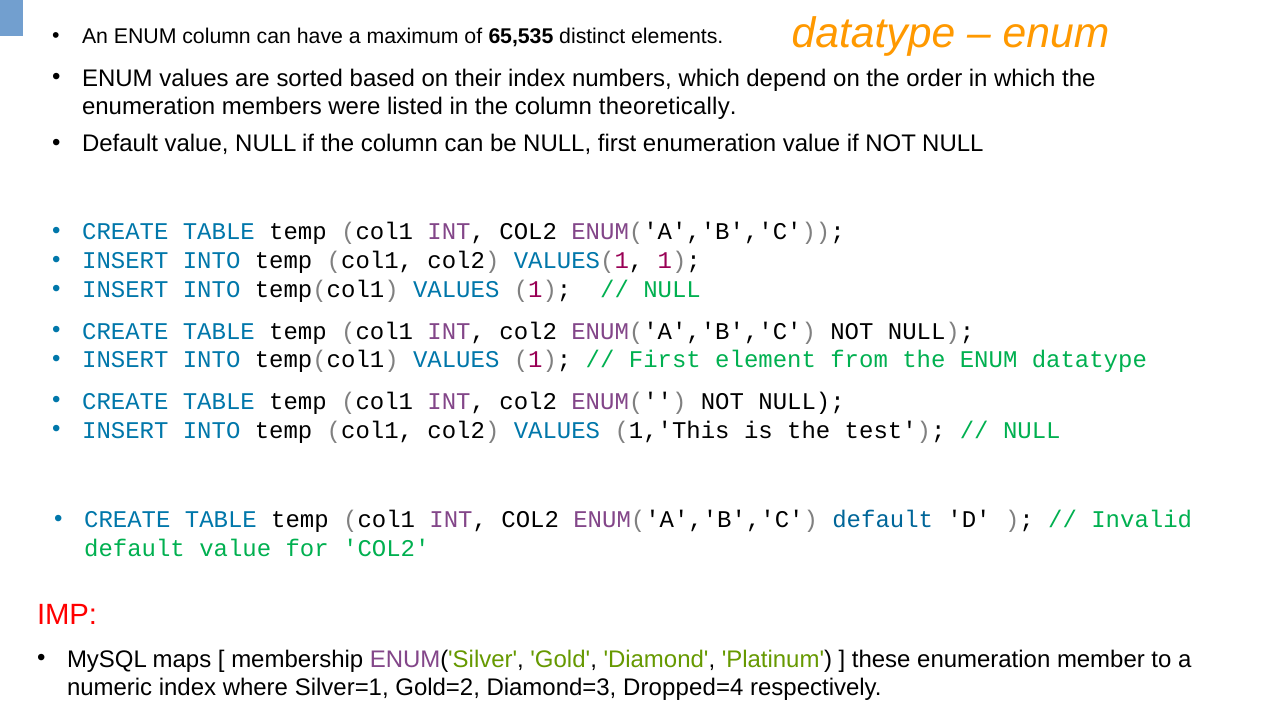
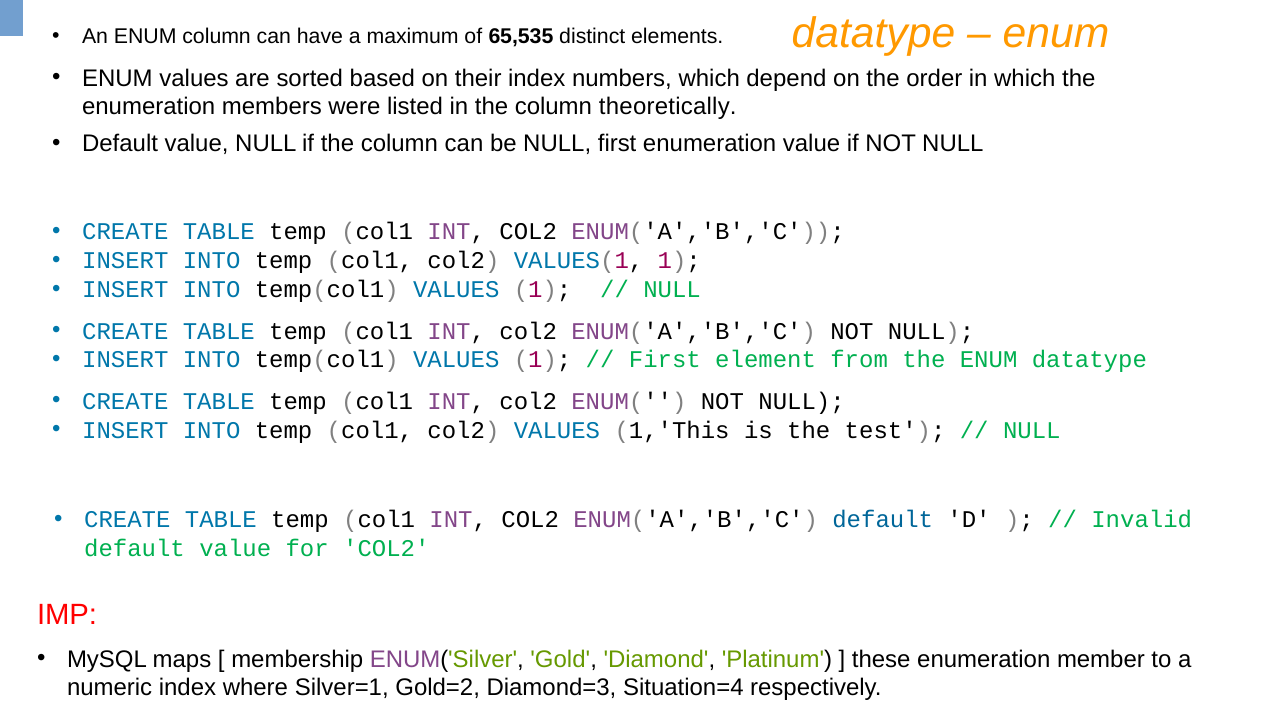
Dropped=4: Dropped=4 -> Situation=4 (683, 688)
